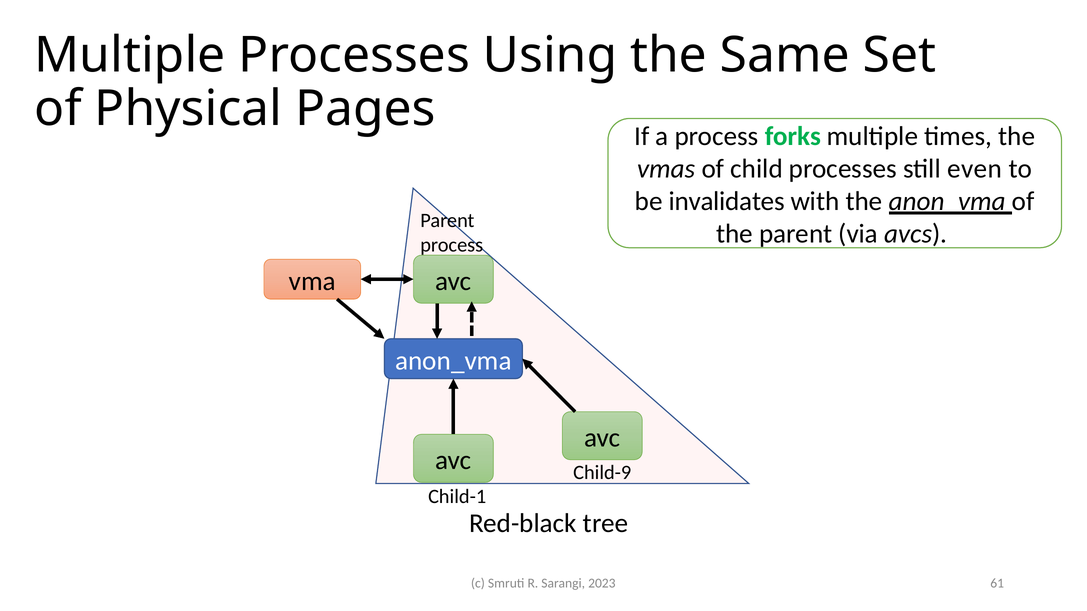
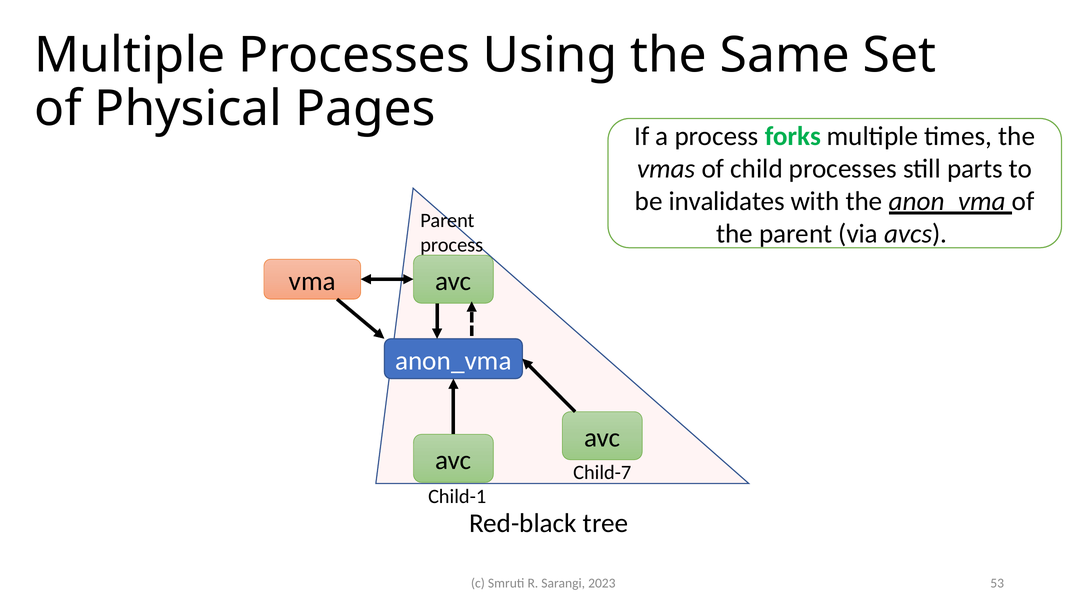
even: even -> parts (975, 169)
Child-9: Child-9 -> Child-7 (602, 473)
61: 61 -> 53 (997, 584)
